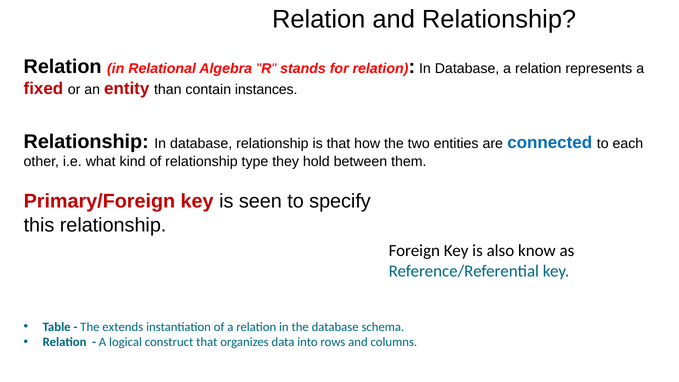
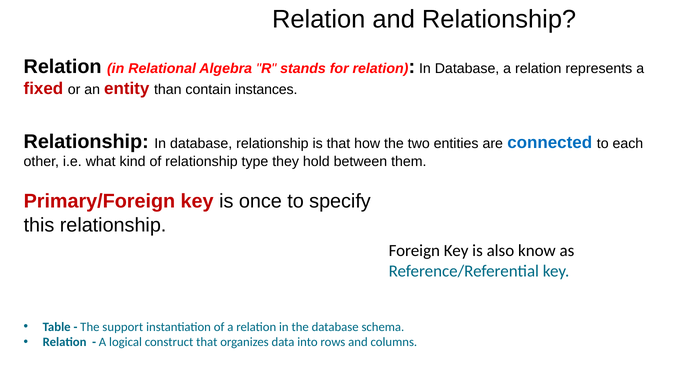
seen: seen -> once (260, 201)
extends: extends -> support (123, 327)
